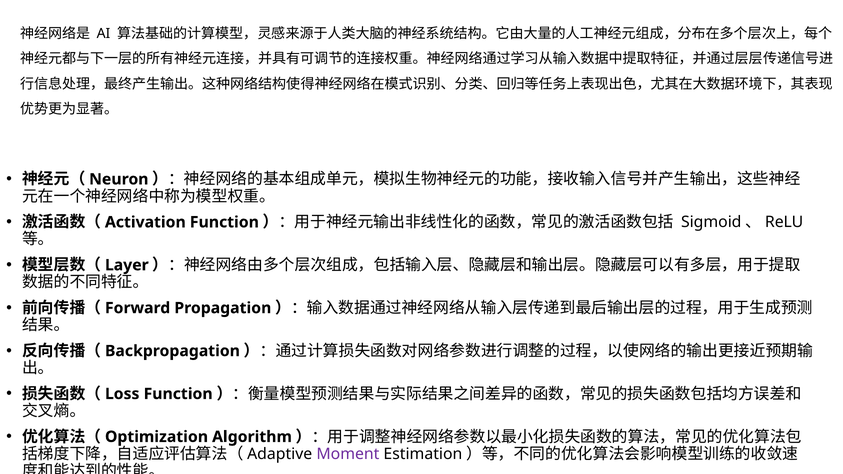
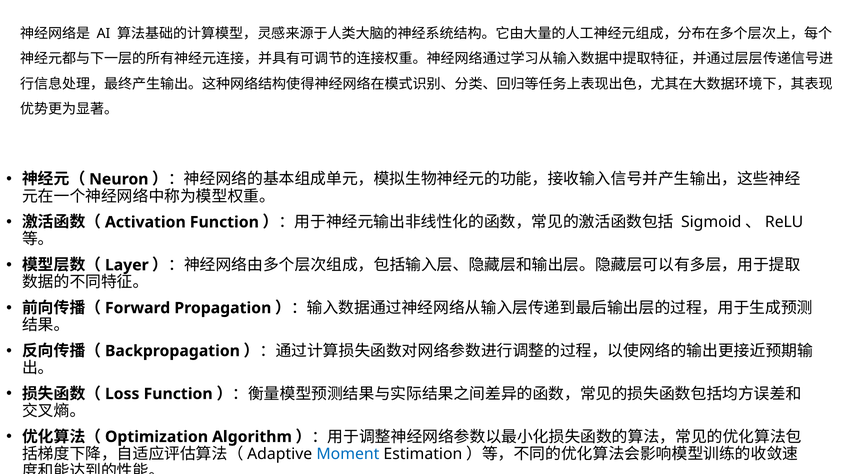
Moment colour: purple -> blue (348, 454)
